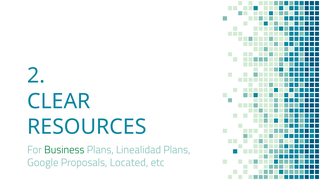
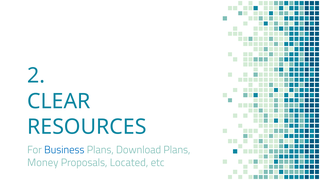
Business colour: green -> blue (64, 150)
Linealidad: Linealidad -> Download (139, 150)
Google: Google -> Money (43, 163)
